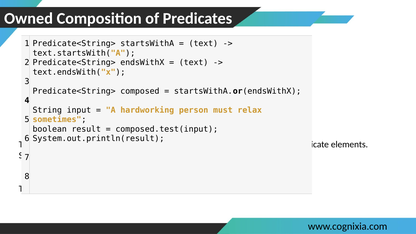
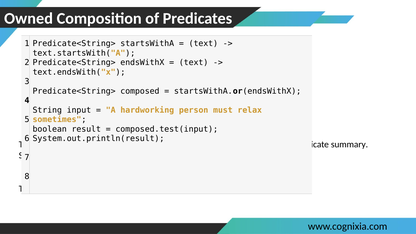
elements: elements -> summary (349, 144)
